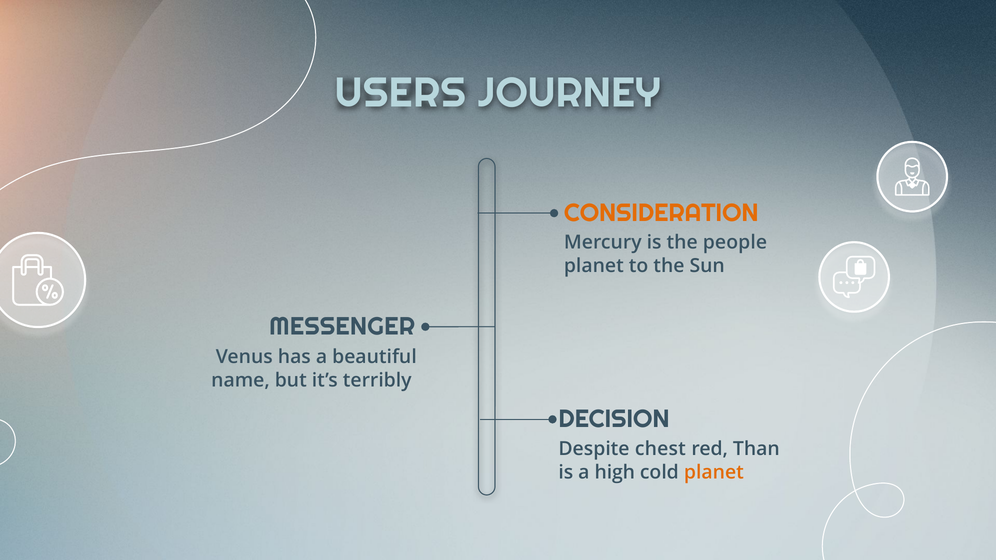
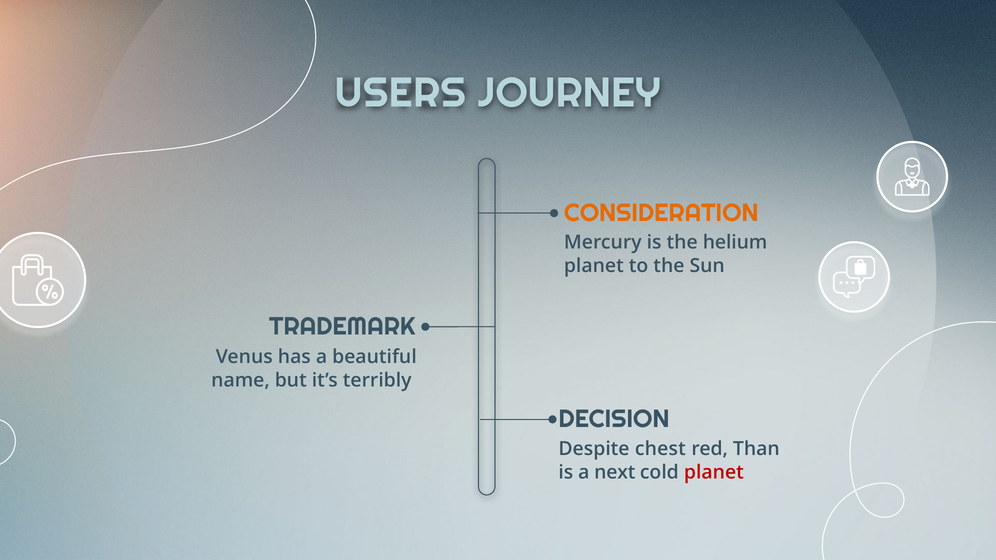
people: people -> helium (735, 242)
MESSENGER: MESSENGER -> TRADEMARK (342, 327)
high: high -> next (615, 473)
planet colour: orange -> red (714, 473)
